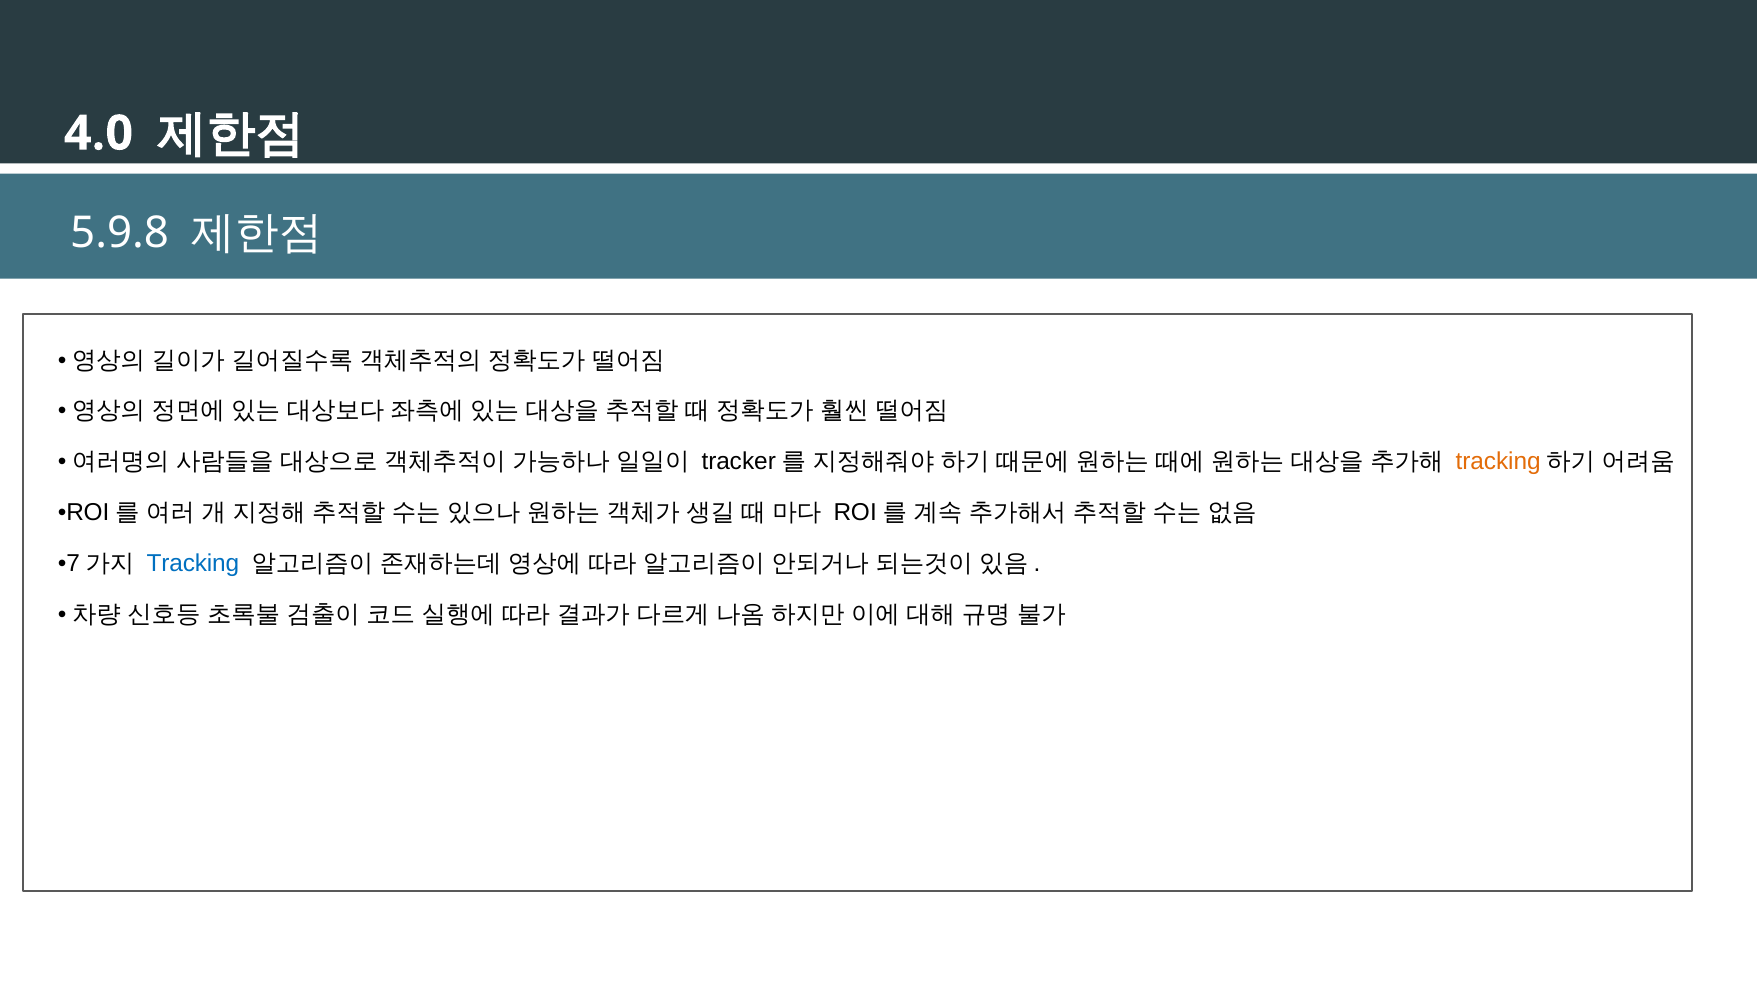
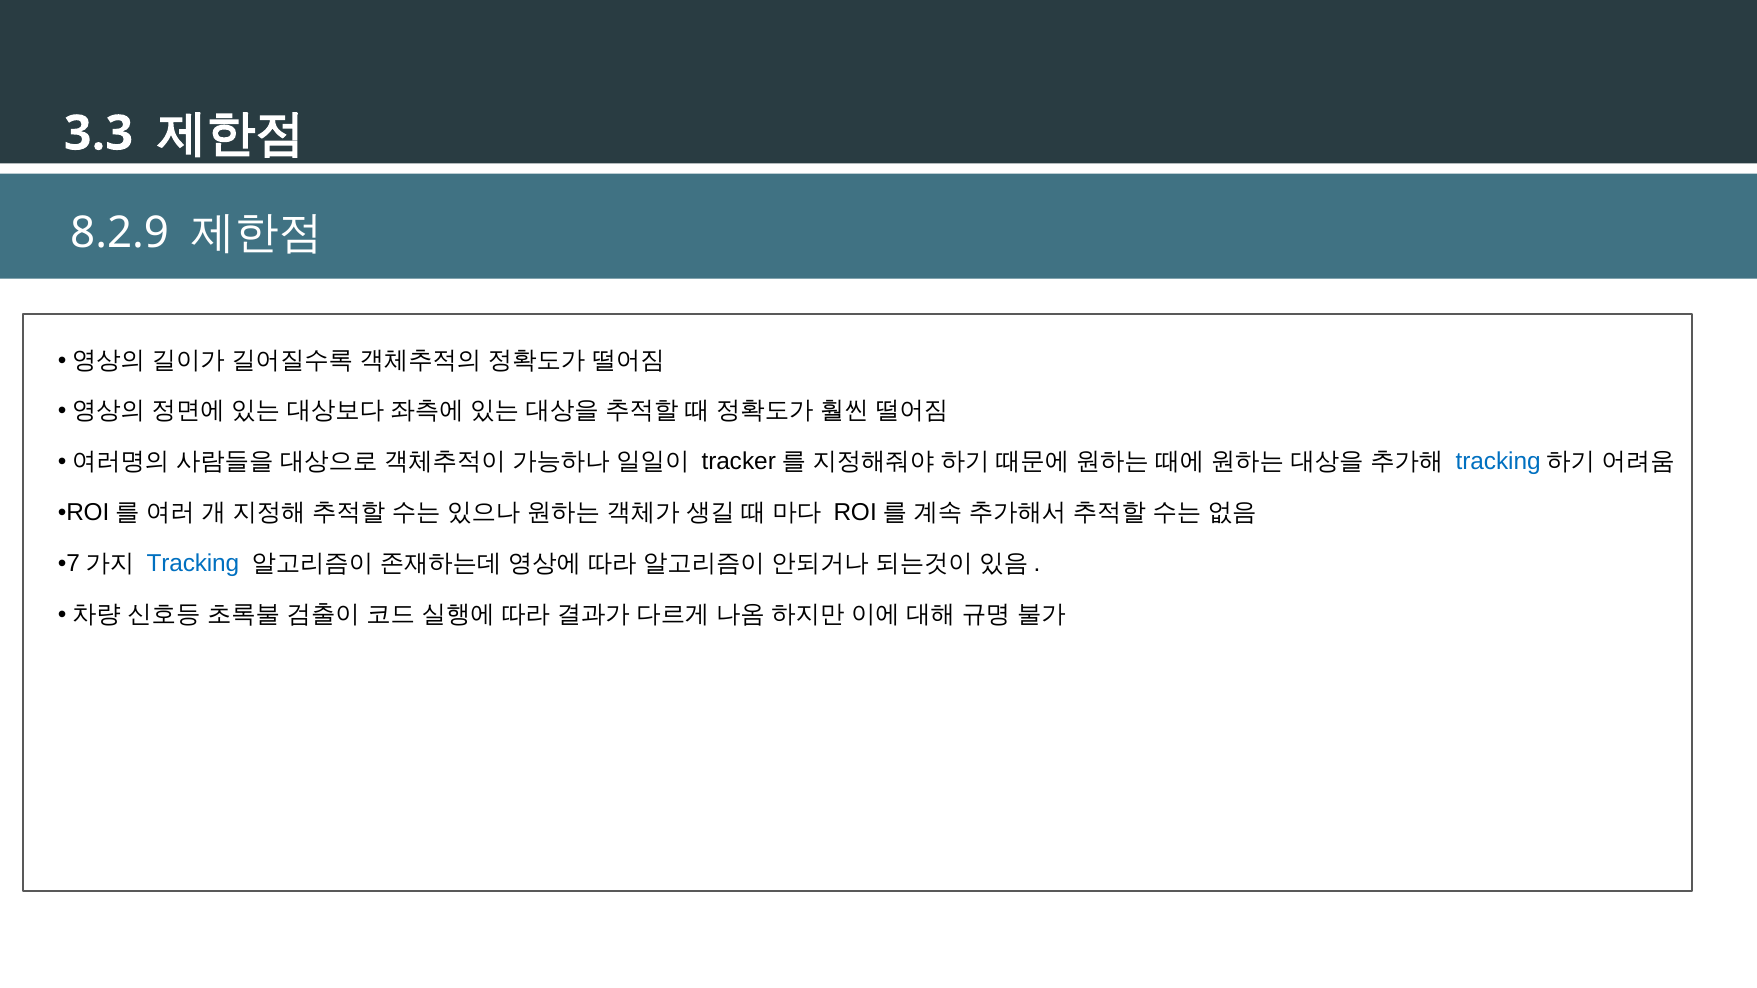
4.0: 4.0 -> 3.3 (98, 134)
5.9.8: 5.9.8 -> 8.2.9 (120, 233)
tracking colour: orange -> blue (1498, 462)
